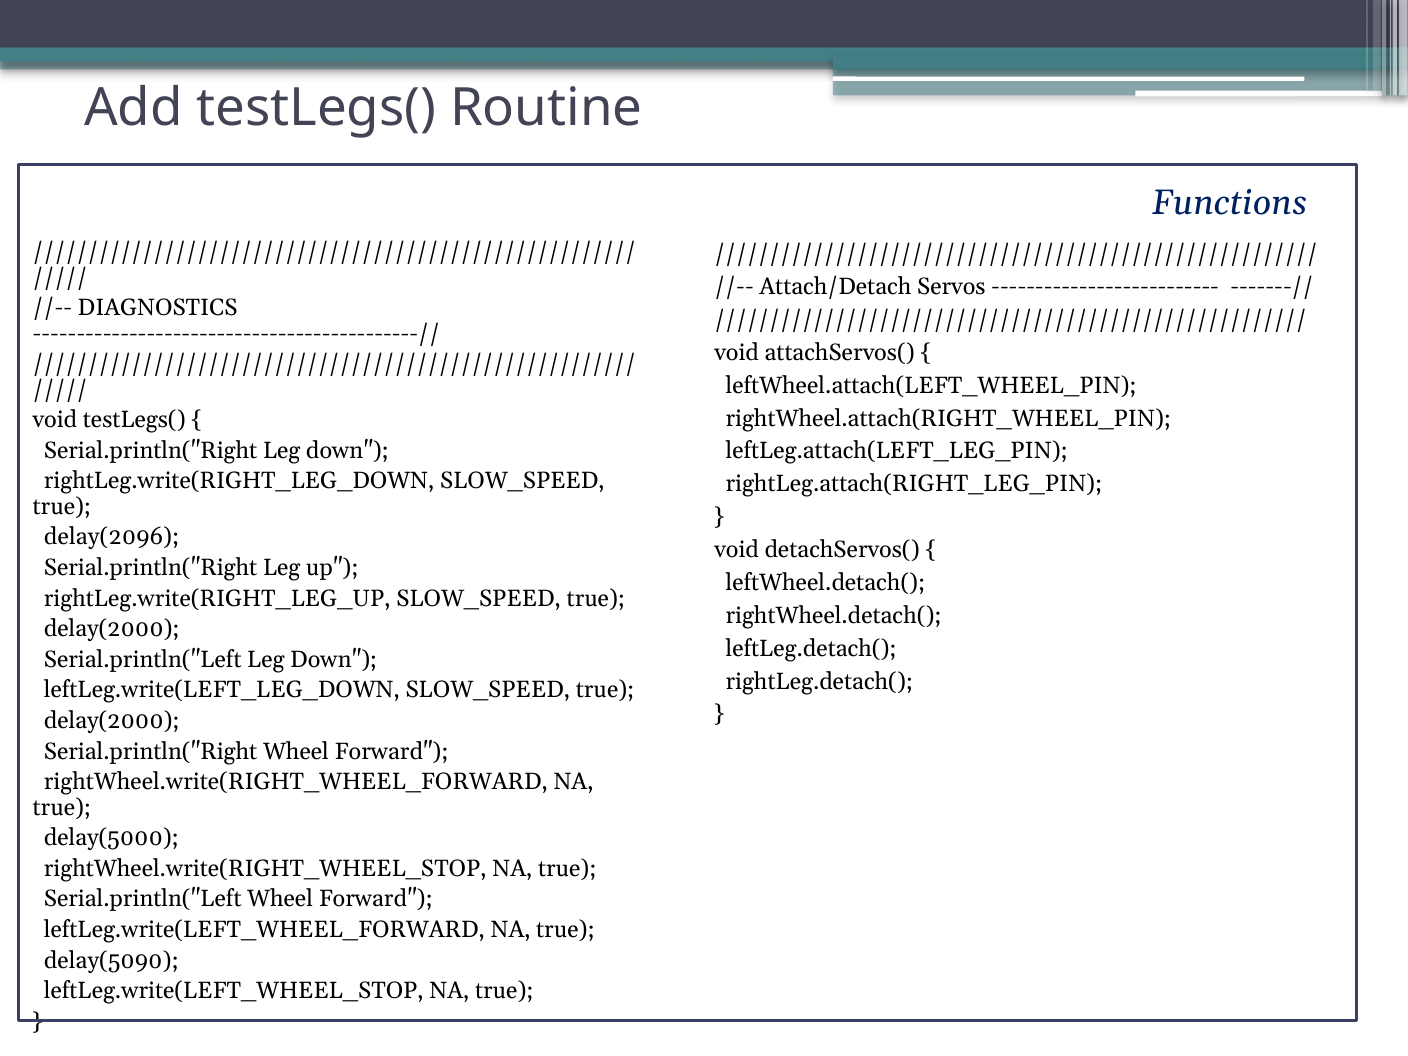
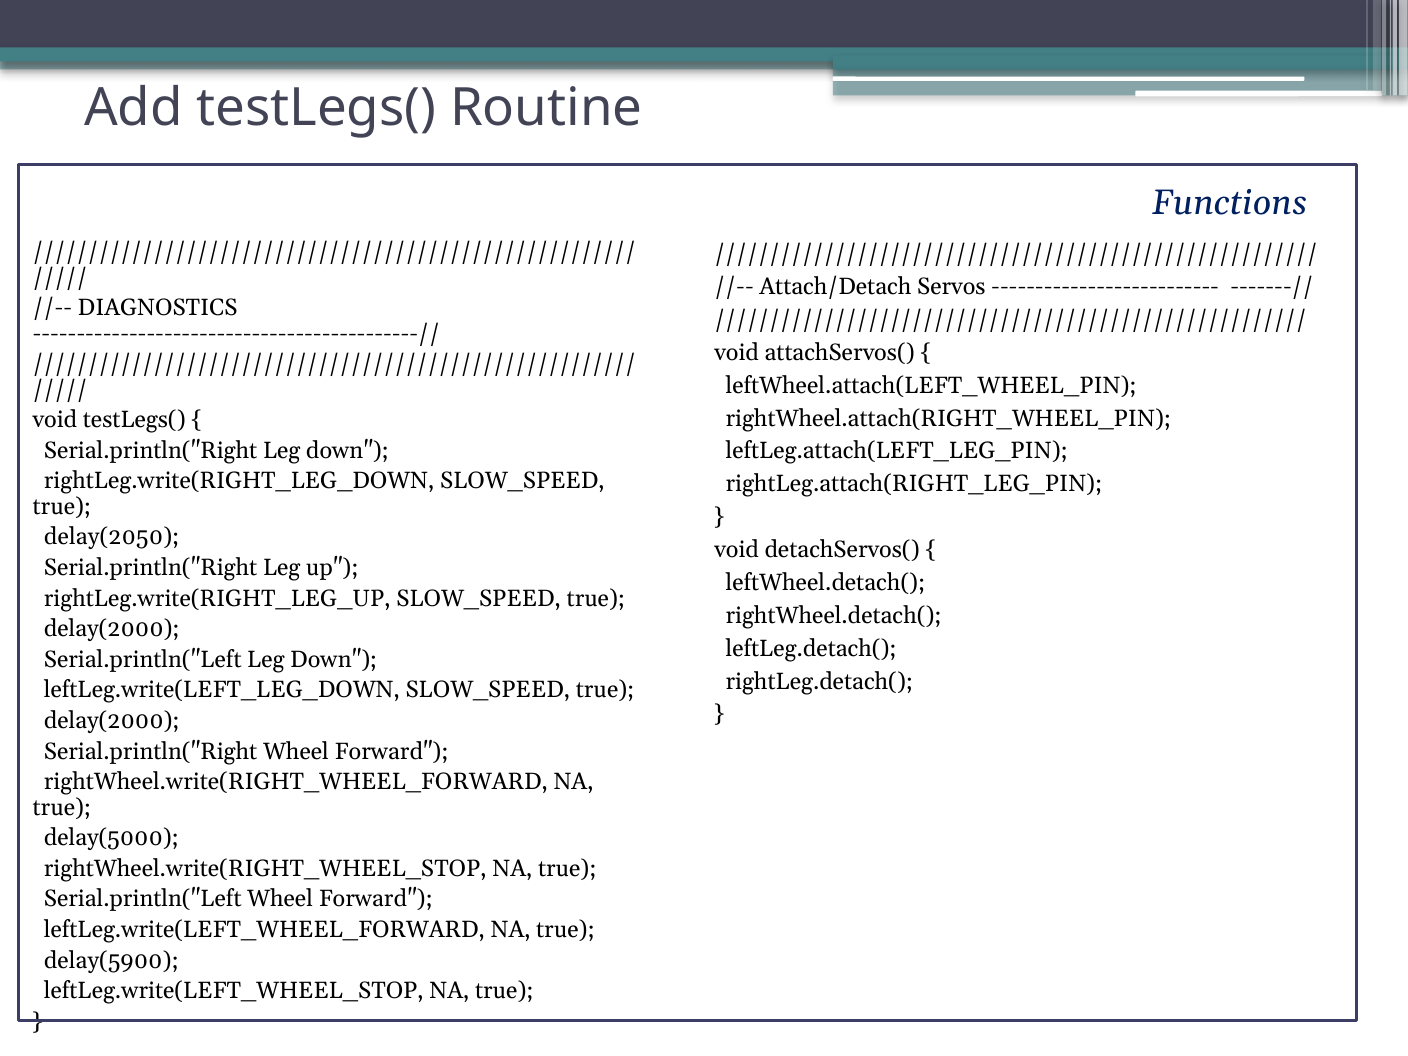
delay(2096: delay(2096 -> delay(2050 (112, 537)
delay(5090: delay(5090 -> delay(5900 (111, 960)
